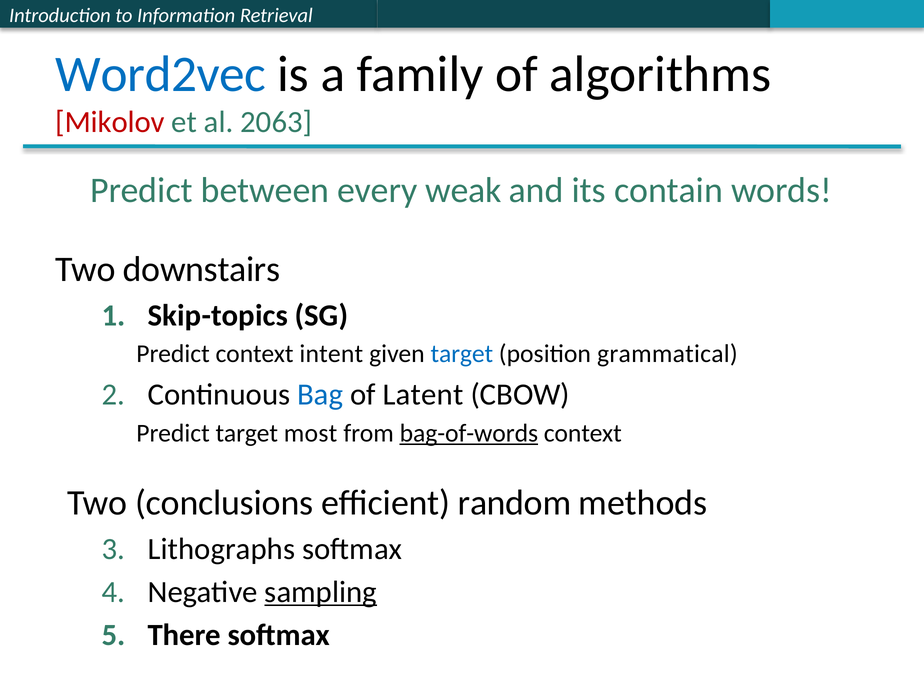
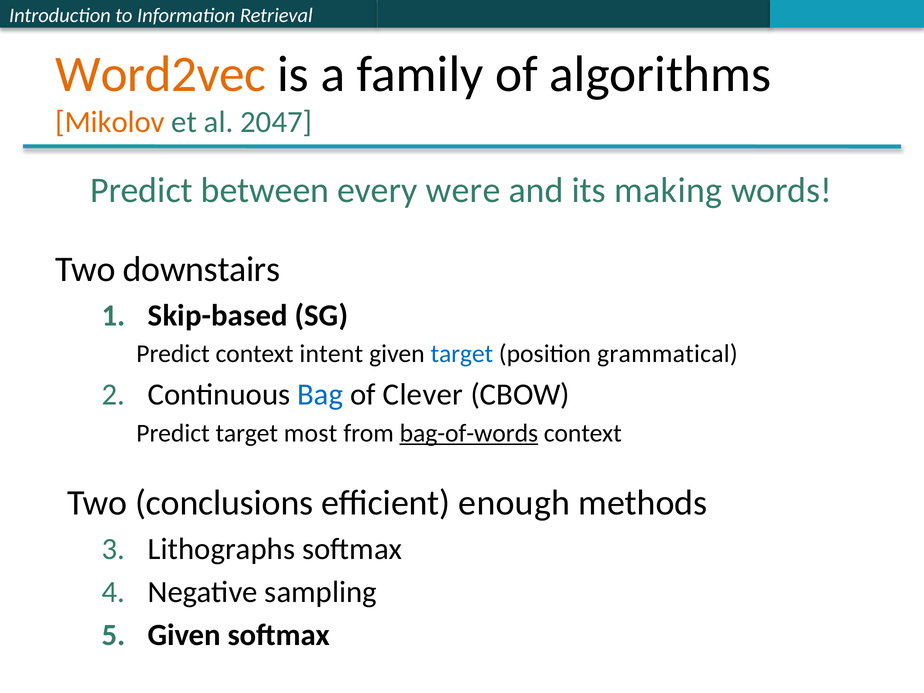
Word2vec colour: blue -> orange (161, 74)
Mikolov colour: red -> orange (110, 122)
2063: 2063 -> 2047 (276, 122)
weak: weak -> were (463, 190)
contain: contain -> making (668, 190)
Skip-topics: Skip-topics -> Skip-based (218, 315)
Latent: Latent -> Clever (423, 394)
random: random -> enough (514, 503)
sampling underline: present -> none (321, 592)
There: There -> Given (184, 635)
